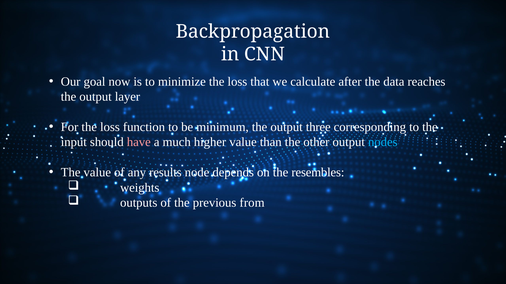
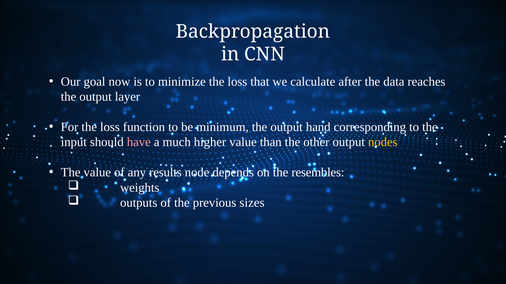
three: three -> hand (318, 127)
nodes colour: light blue -> yellow (383, 142)
from: from -> sizes (252, 203)
